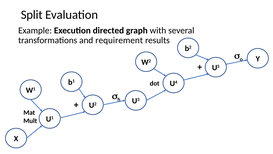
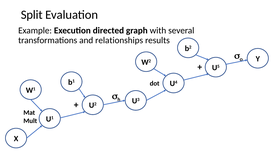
requirement: requirement -> relationships (119, 40)
